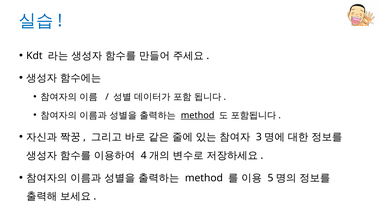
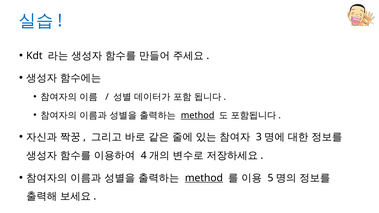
method underline: none -> present (204, 178)
